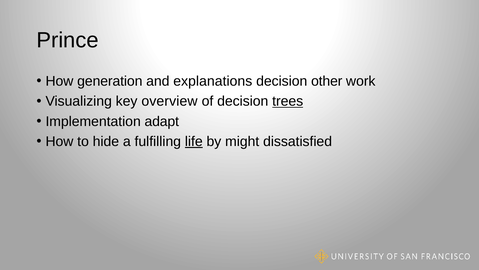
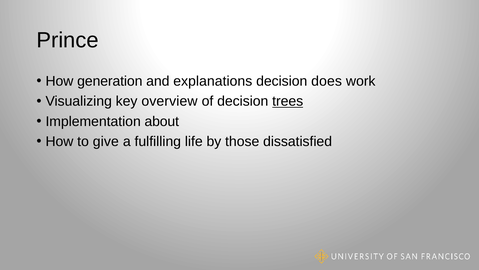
other: other -> does (327, 81)
adapt: adapt -> about (162, 121)
hide: hide -> give (106, 141)
life underline: present -> none (194, 141)
might: might -> those (242, 141)
